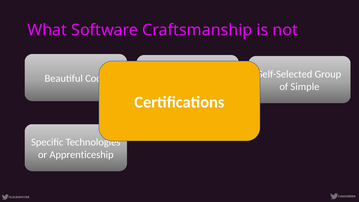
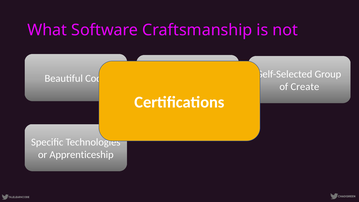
Simple: Simple -> Create (305, 87)
